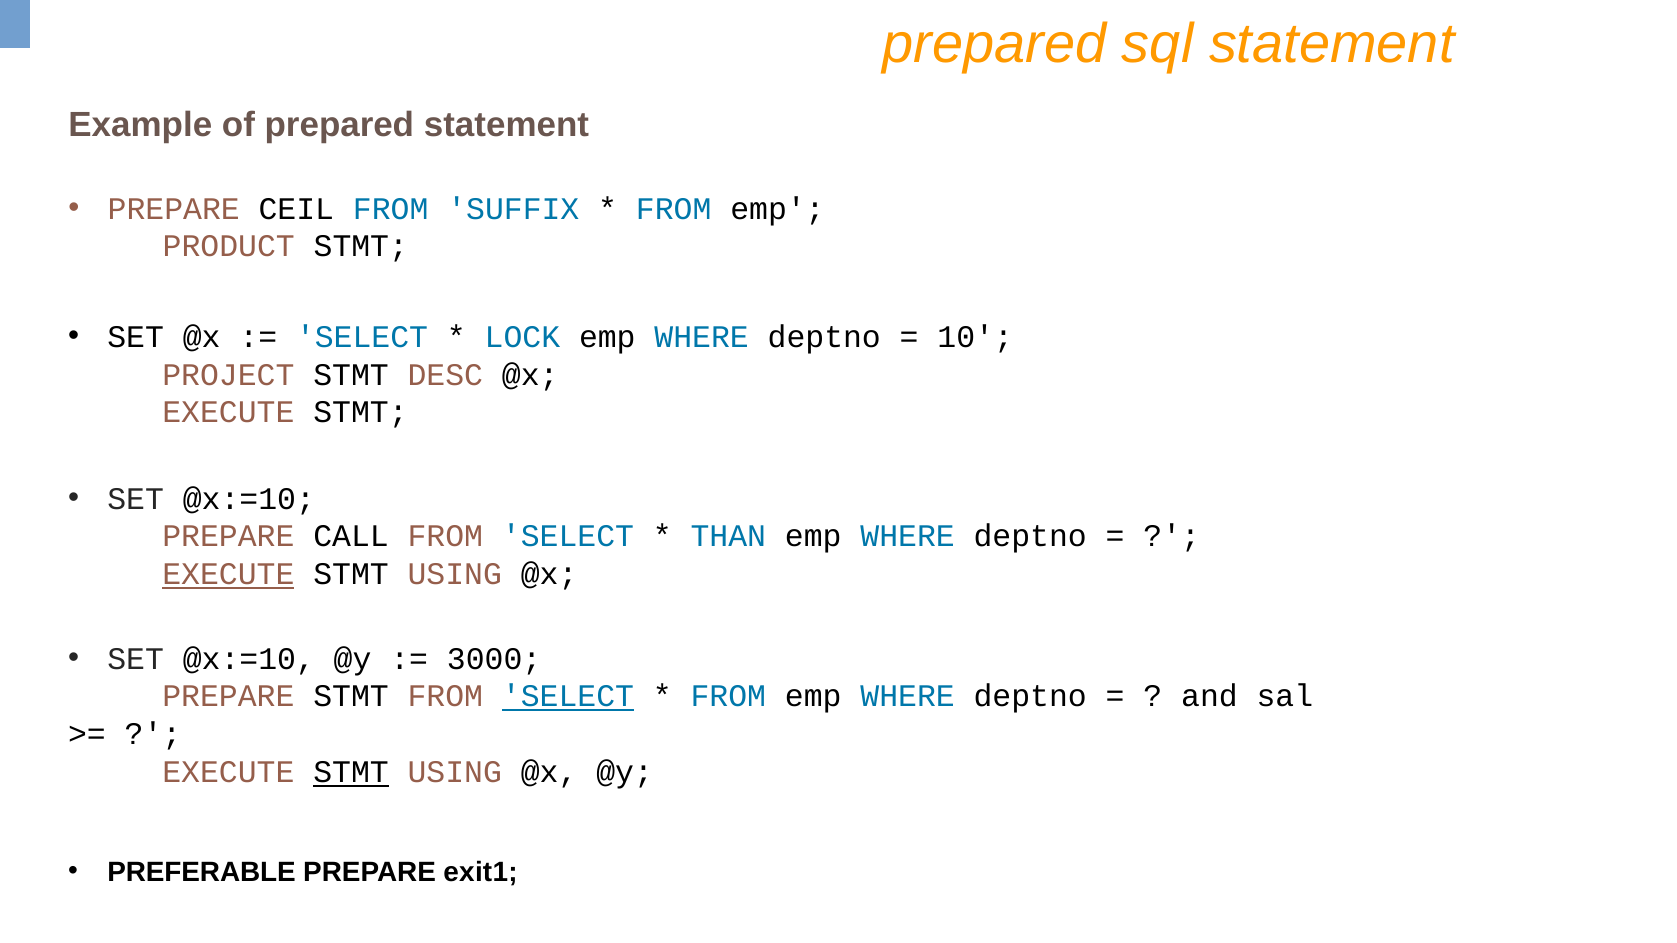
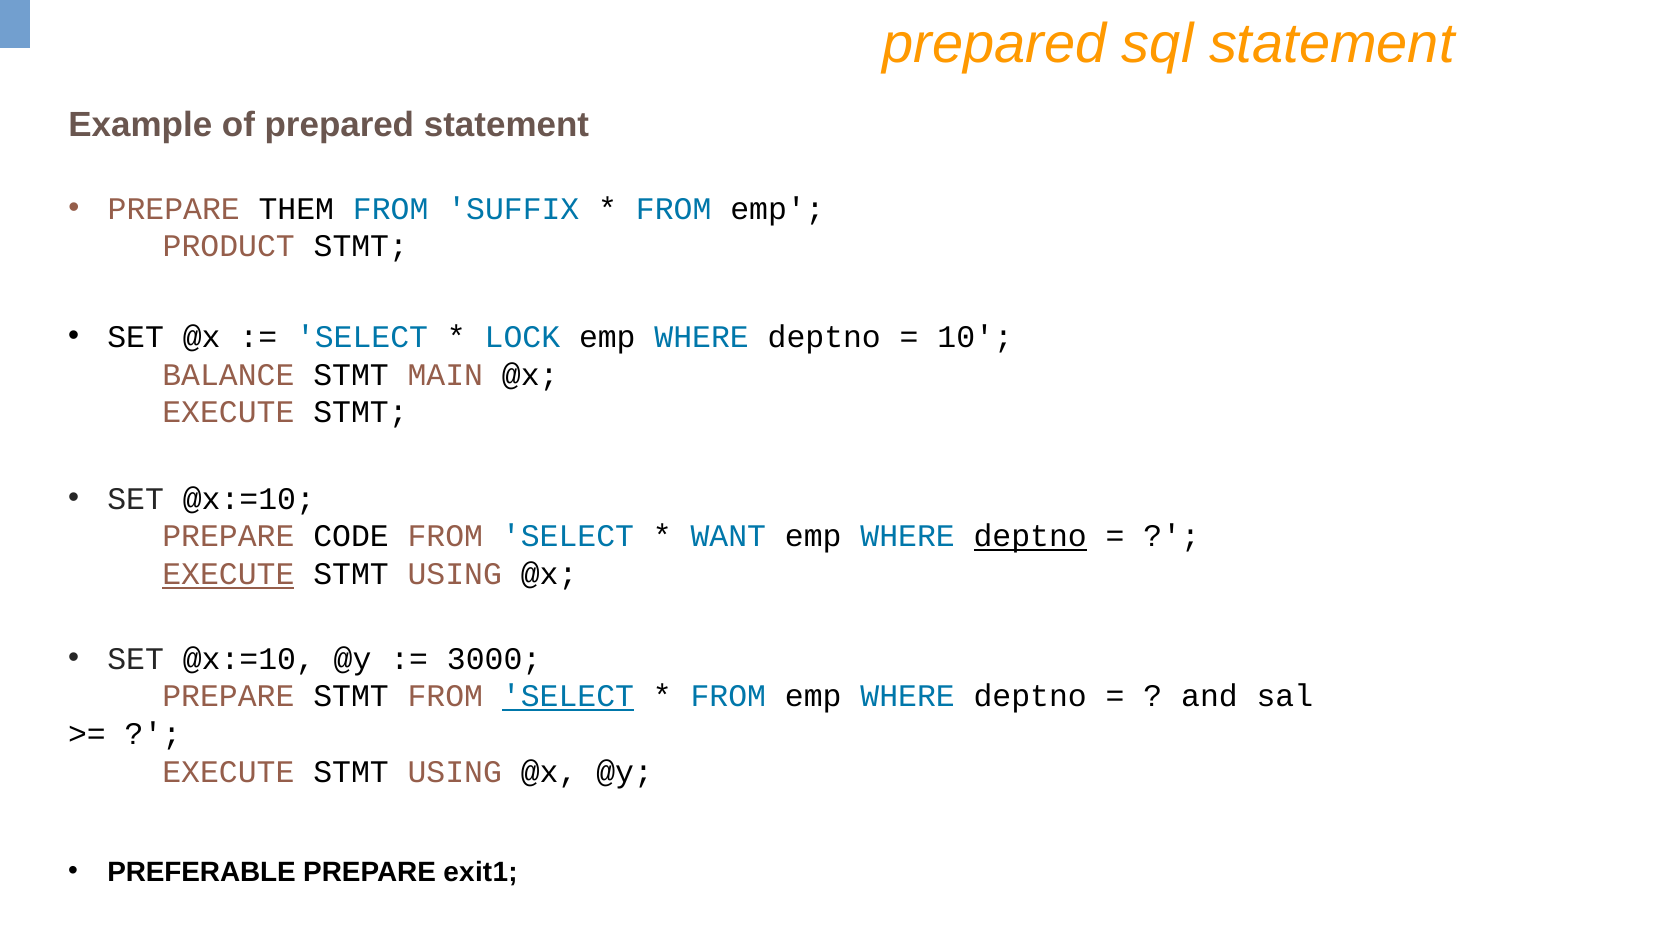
CEIL: CEIL -> THEM (296, 209)
PROJECT: PROJECT -> BALANCE (228, 375)
DESC: DESC -> MAIN (445, 375)
CALL: CALL -> CODE (351, 537)
THAN: THAN -> WANT (728, 537)
deptno underline: none -> present (1030, 537)
STMT underline: present -> none (351, 772)
